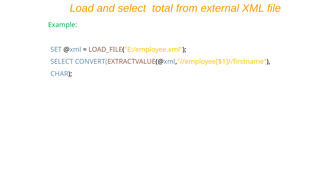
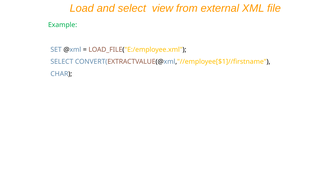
total: total -> view (163, 8)
